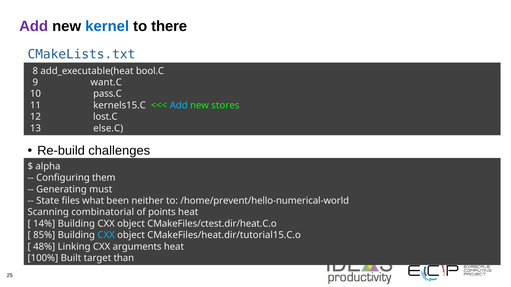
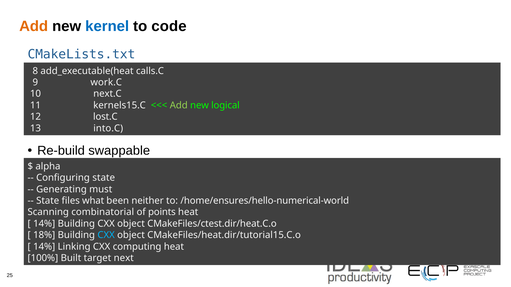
Add colour: purple -> orange (34, 26)
there: there -> code (169, 26)
bool.C: bool.C -> calls.C (150, 71)
want.C: want.C -> work.C (106, 82)
pass.C: pass.C -> next.C (107, 94)
Add colour: light blue -> light green (179, 105)
stores: stores -> logical (225, 105)
else.C: else.C -> into.C (108, 128)
challenges: challenges -> swappable (119, 151)
Configuring them: them -> state (104, 178)
/home/prevent/hello-numerical-world: /home/prevent/hello-numerical-world -> /home/ensures/hello-numerical-world (265, 201)
85%: 85% -> 18% (44, 236)
48%: 48% -> 14% (44, 247)
arguments: arguments -> computing (137, 247)
than: than -> next (124, 259)
